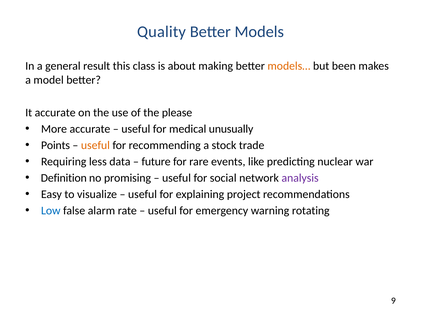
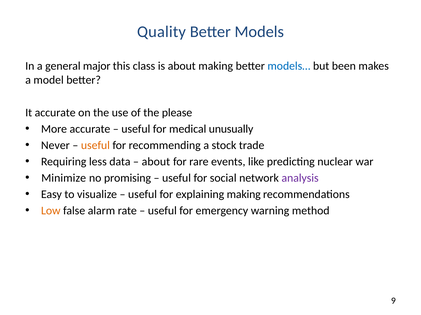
result: result -> major (97, 66)
models… colour: orange -> blue (289, 66)
Points: Points -> Never (55, 146)
future: future -> about (156, 162)
Definition: Definition -> Minimize (64, 178)
explaining project: project -> making (244, 195)
Low colour: blue -> orange (51, 211)
rotating: rotating -> method (311, 211)
